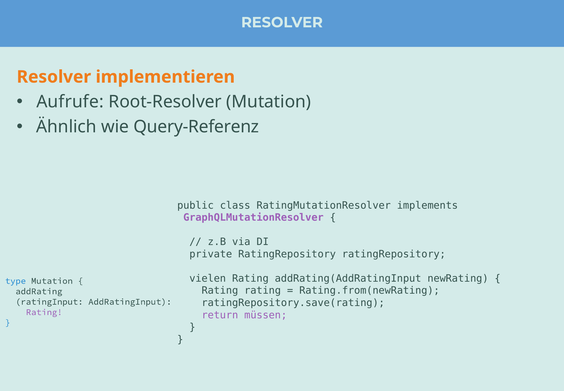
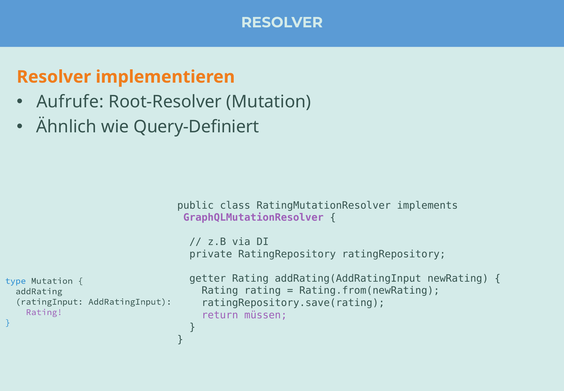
Query-Referenz: Query-Referenz -> Query-Definiert (196, 127)
vielen: vielen -> getter (208, 278)
